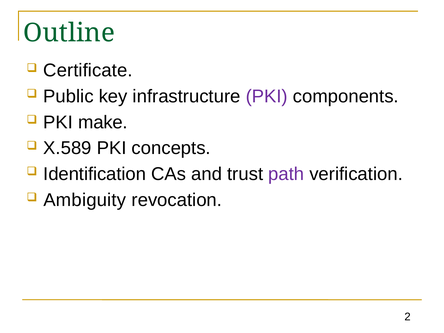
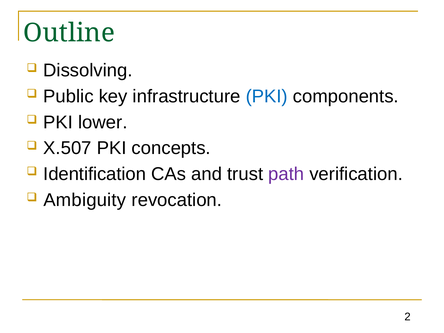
Certificate: Certificate -> Dissolving (88, 70)
PKI colour: purple -> blue (267, 96)
make: make -> lower (103, 122)
X.589: X.589 -> X.507 (67, 148)
